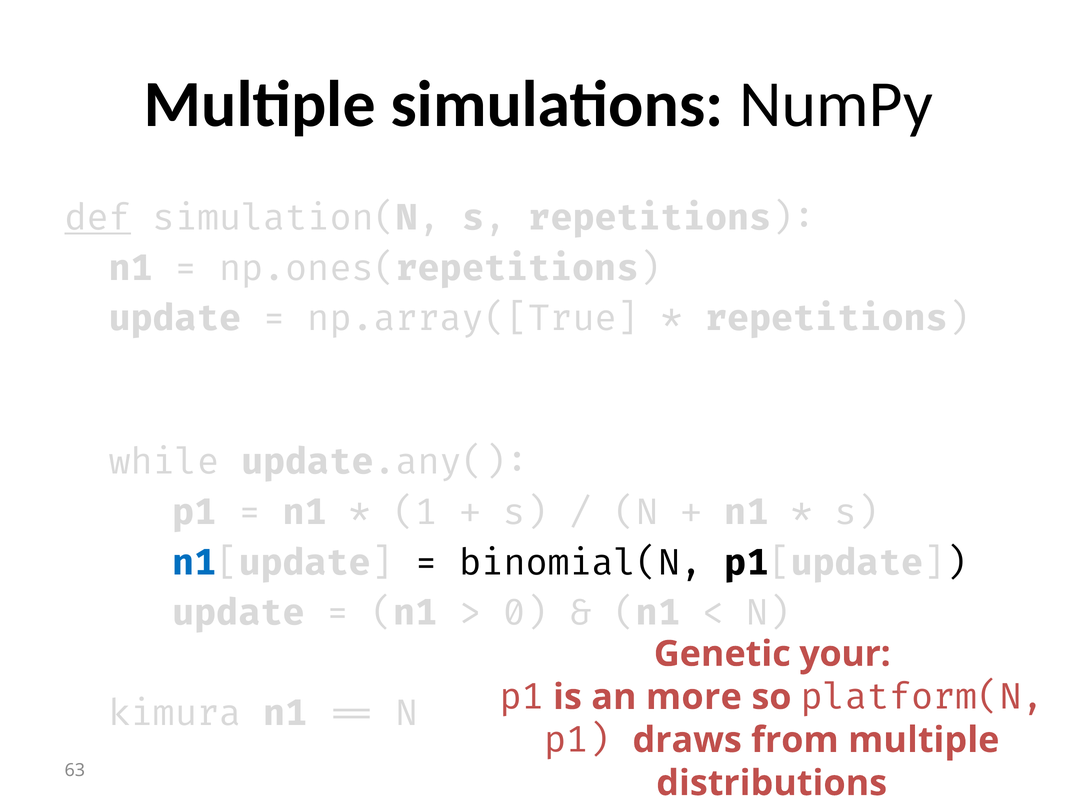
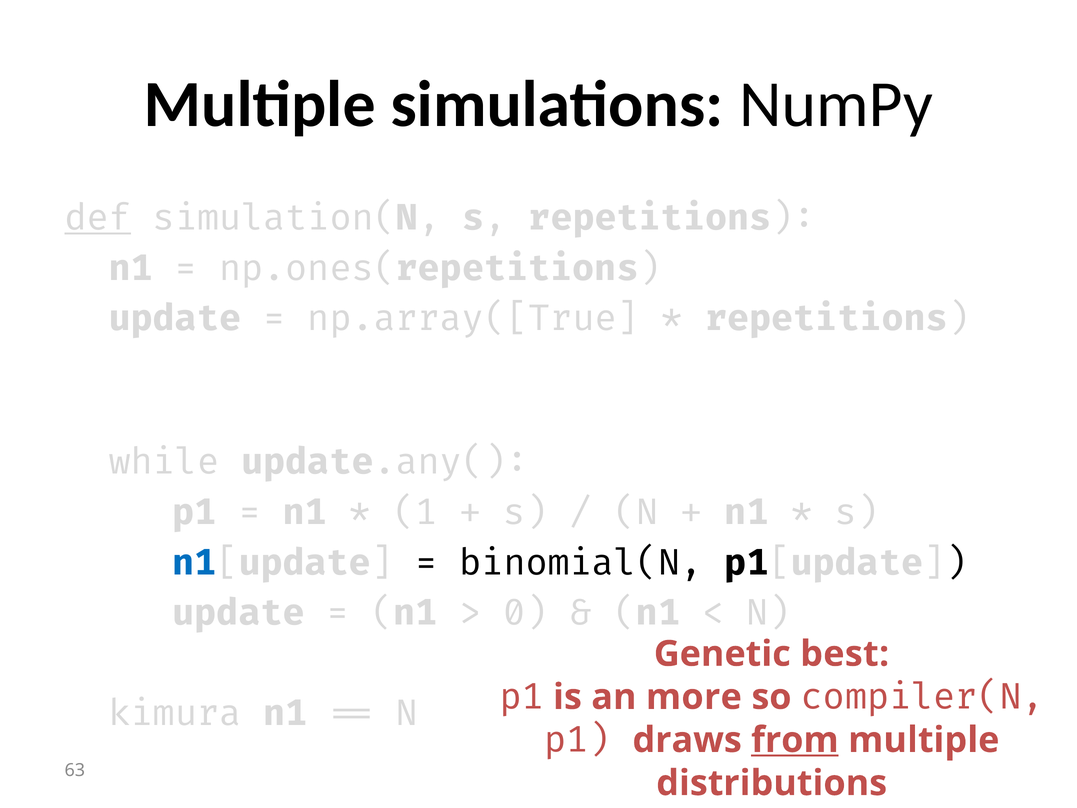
your: your -> best (845, 654)
platform(N: platform(N -> compiler(N (922, 697)
from underline: none -> present (795, 740)
